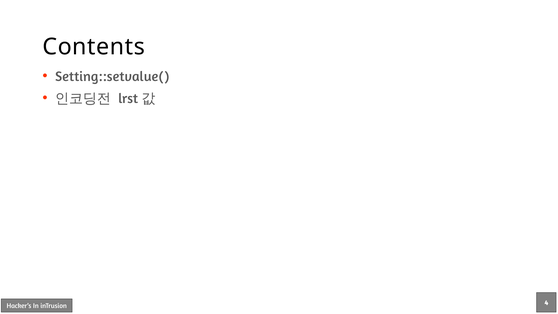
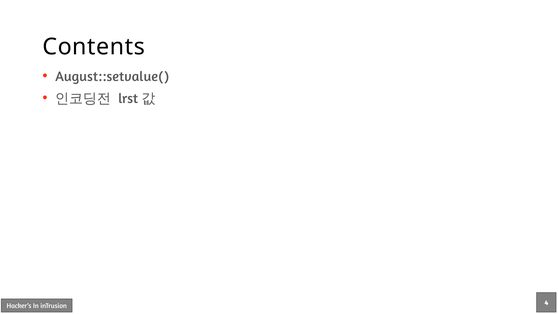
Setting::setvalue(: Setting::setvalue( -> August::setvalue( (112, 76)
